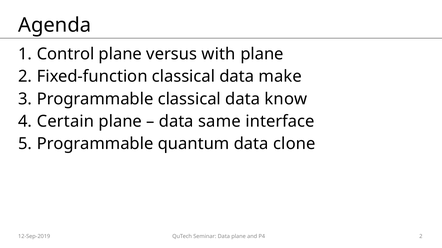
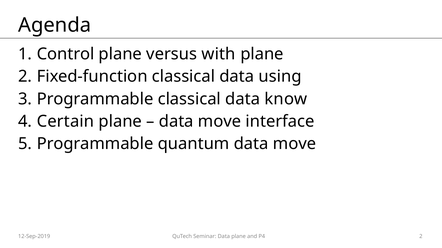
make: make -> using (280, 77)
same: same -> move (220, 122)
quantum data clone: clone -> move (294, 144)
